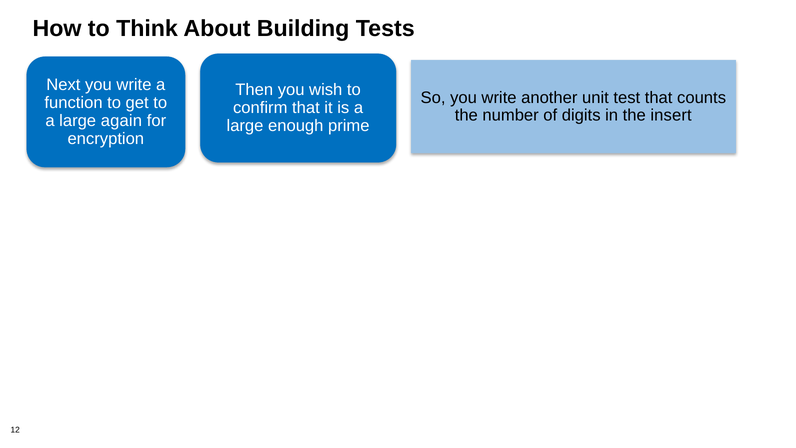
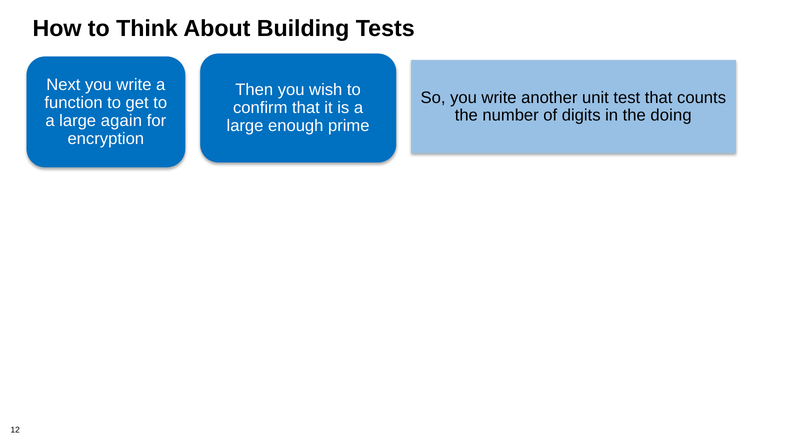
insert: insert -> doing (671, 115)
